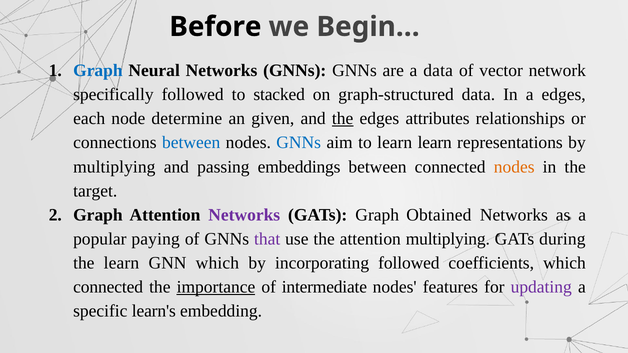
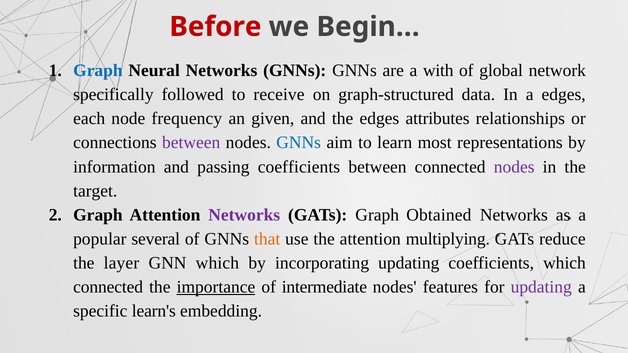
Before colour: black -> red (215, 27)
a data: data -> with (438, 71)
vector: vector -> global (501, 71)
stacked: stacked -> receive (279, 95)
determine: determine -> frequency (187, 119)
the underline: present -> none (343, 119)
between colour: blue -> purple (191, 143)
learn learn: learn -> most (435, 143)
multiplying: multiplying -> information (114, 167)
passing embeddings: embeddings -> coefficients (299, 167)
nodes colour: orange -> purple (514, 167)
paying: paying -> several (156, 239)
that colour: purple -> orange (267, 239)
during: during -> reduce (562, 239)
the learn: learn -> layer (121, 263)
incorporating followed: followed -> updating (409, 263)
